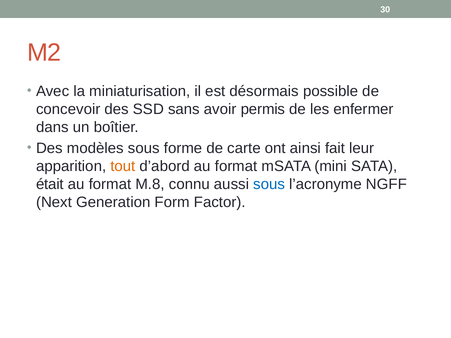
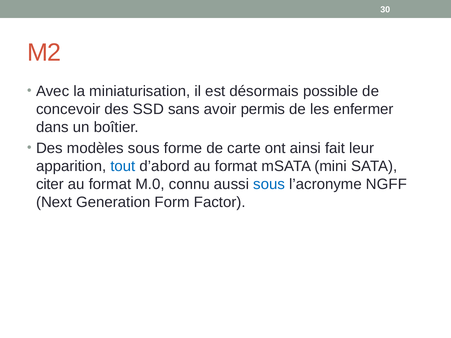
tout colour: orange -> blue (123, 166)
était: était -> citer (50, 184)
M.8: M.8 -> M.0 (150, 184)
